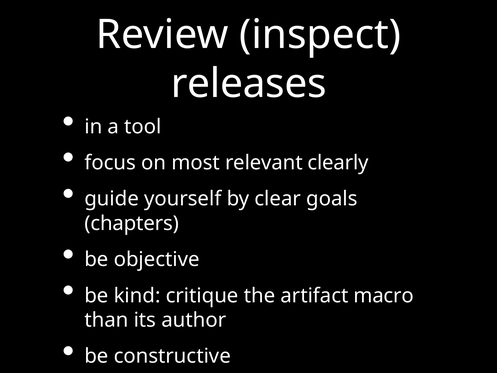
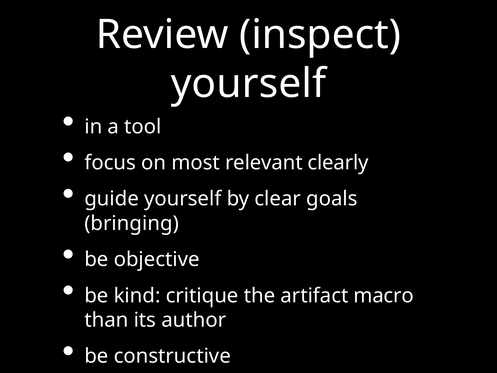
releases: releases -> yourself (248, 84)
chapters: chapters -> bringing (132, 223)
